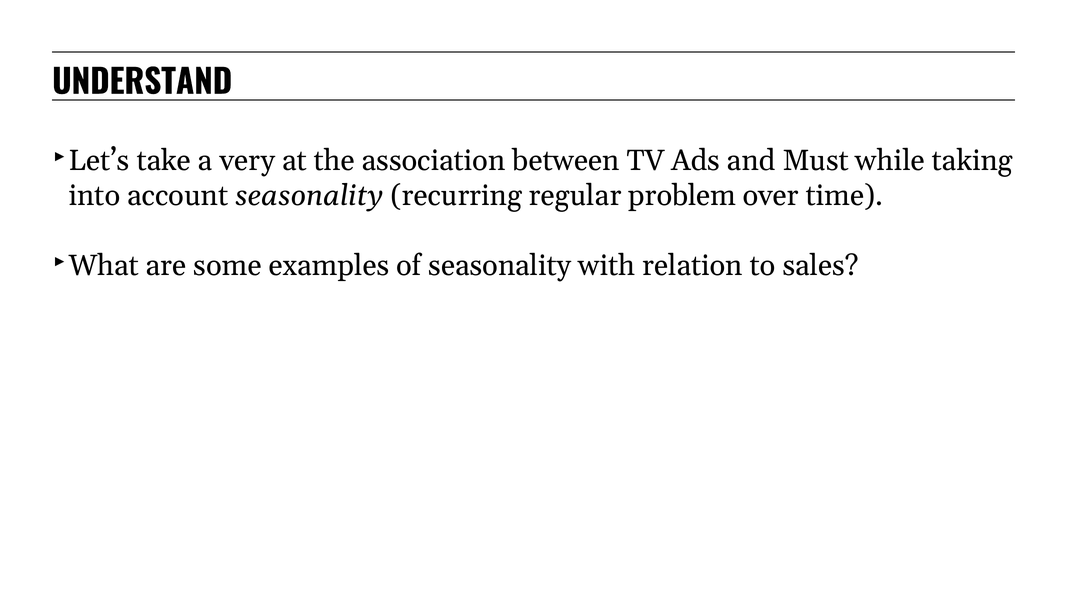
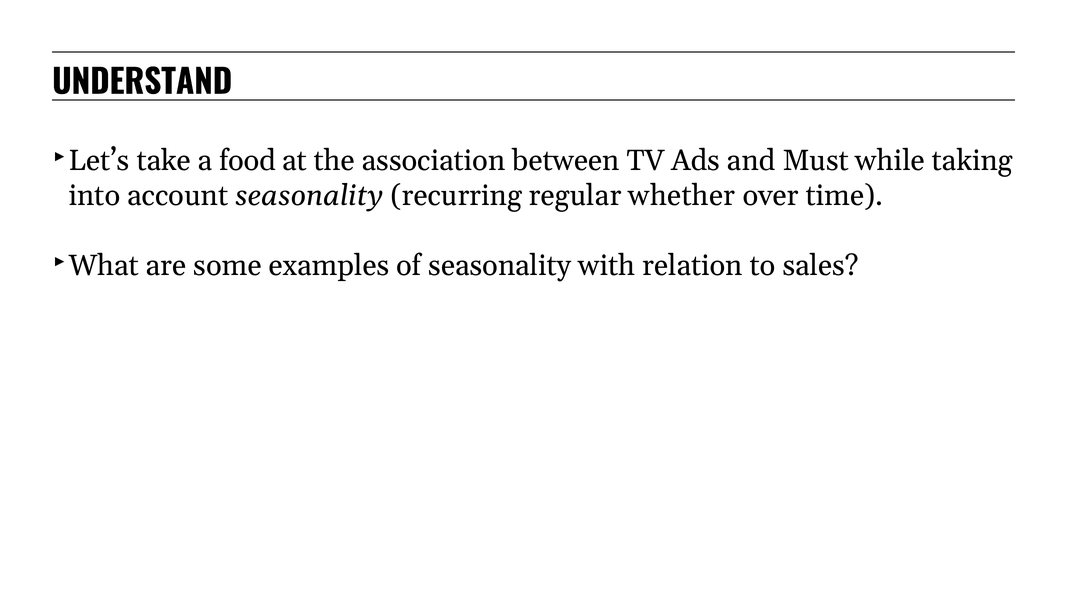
very: very -> food (247, 161)
problem: problem -> whether (682, 196)
